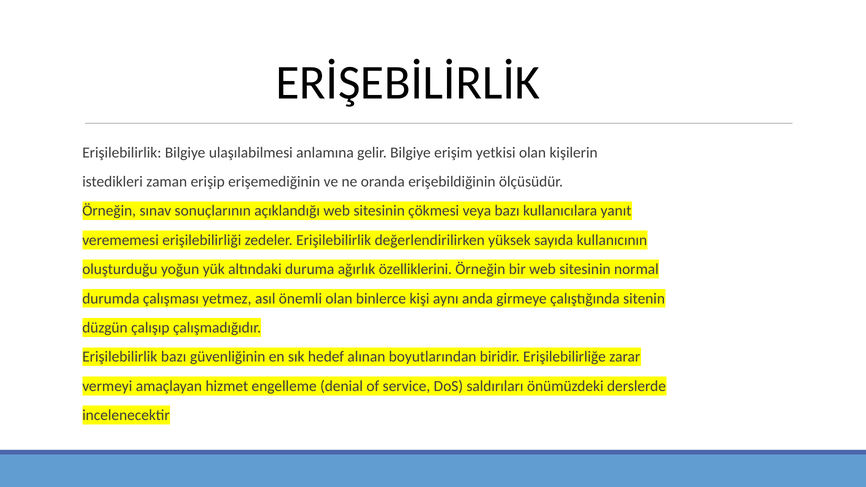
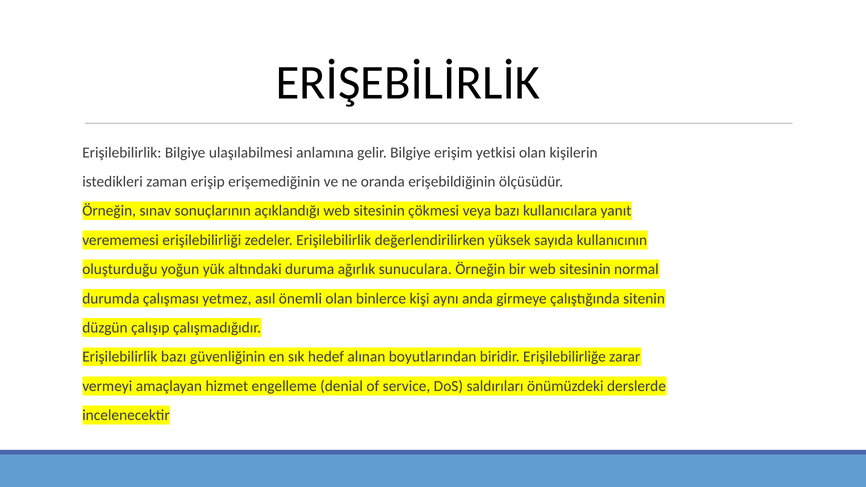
özelliklerini: özelliklerini -> sunuculara (415, 269)
